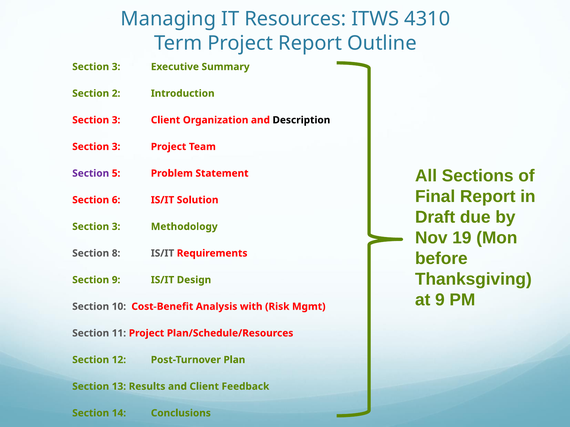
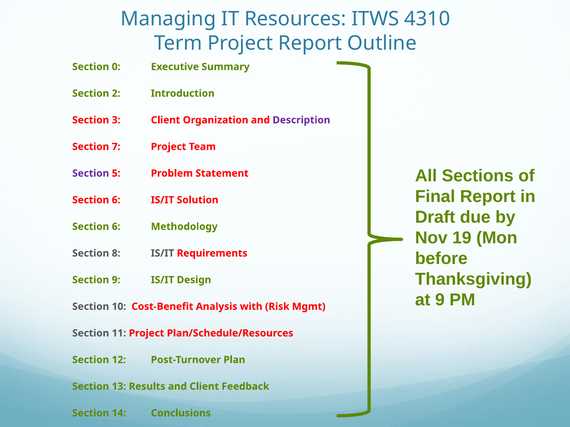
3: 3 -> 0 (116, 67)
Description colour: black -> purple (301, 120)
3: 3 -> 7 (116, 147)
3: 3 -> 6 (116, 227)
